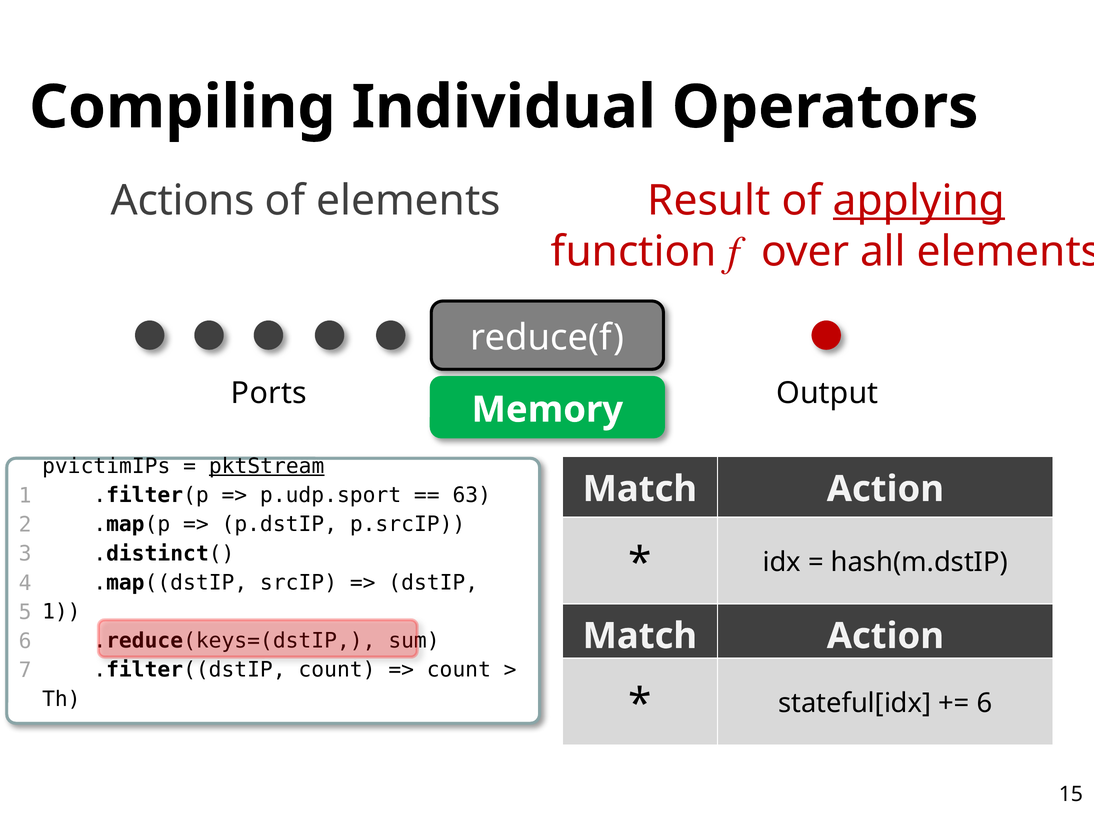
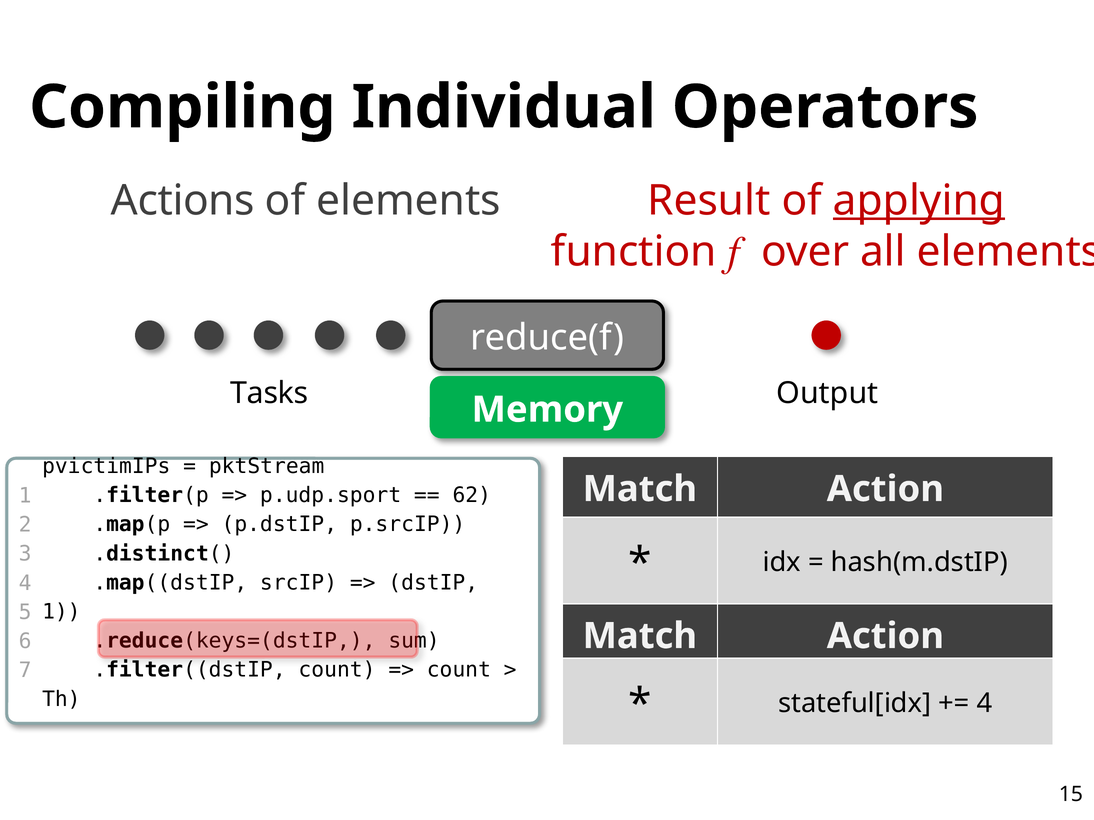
Ports: Ports -> Tasks (269, 393)
pktStream underline: present -> none (267, 466)
63: 63 -> 62 (472, 496)
6: 6 -> 4 (985, 704)
